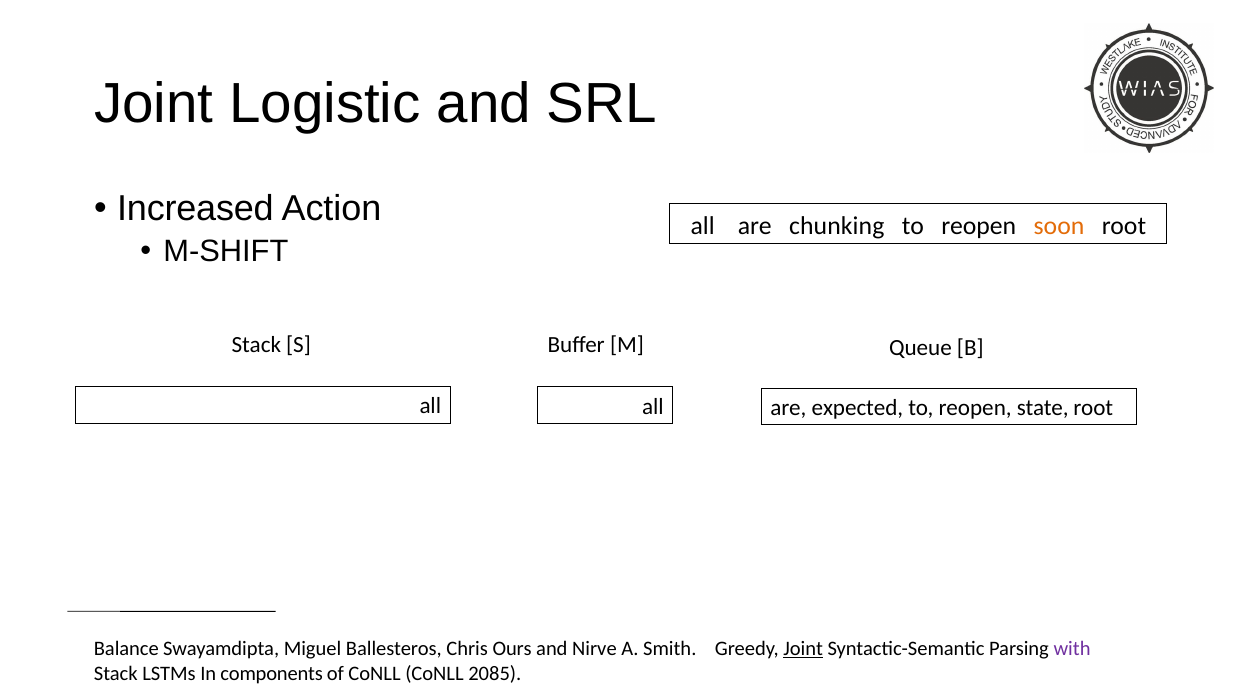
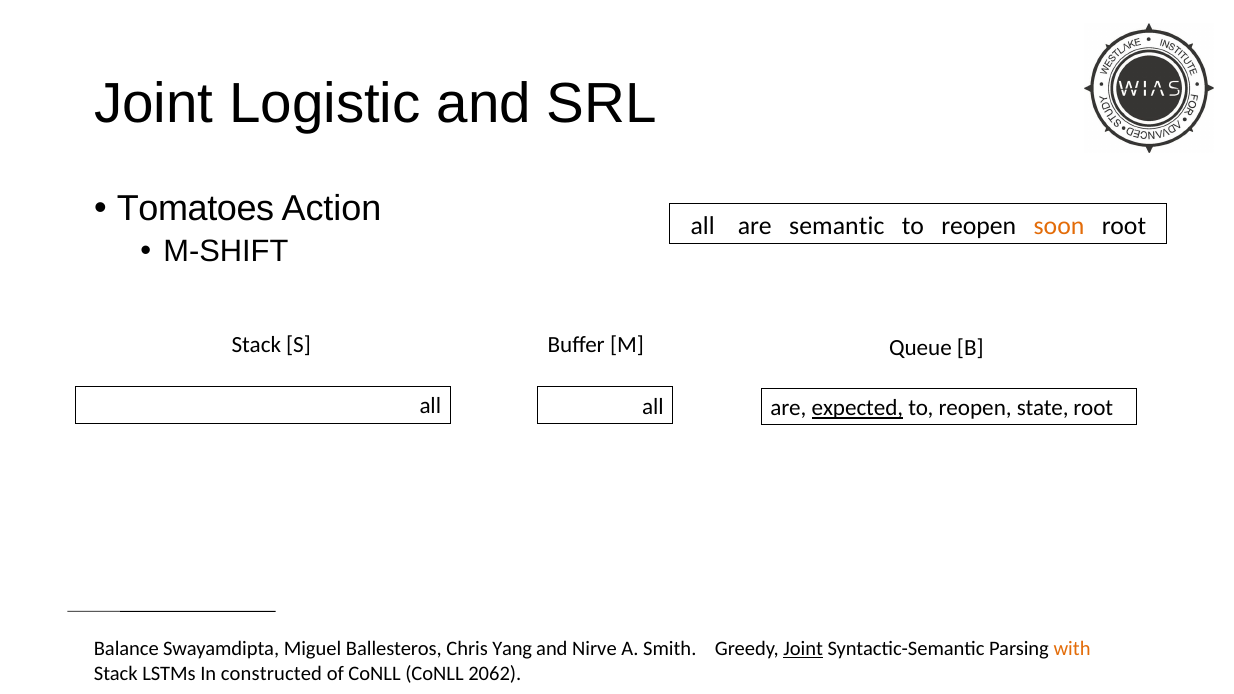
Increased: Increased -> Tomatoes (196, 209)
chunking: chunking -> semantic (837, 226)
expected underline: none -> present (857, 408)
Ours: Ours -> Yang (512, 649)
with colour: purple -> orange (1072, 649)
components: components -> constructed (271, 673)
2085: 2085 -> 2062 (495, 673)
